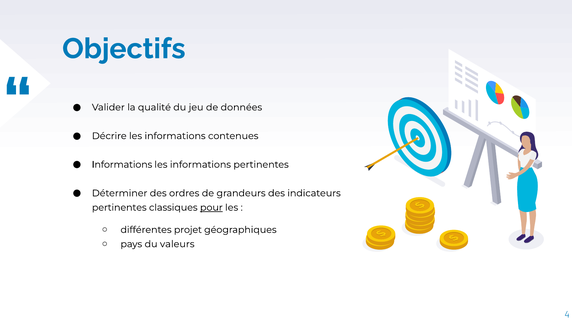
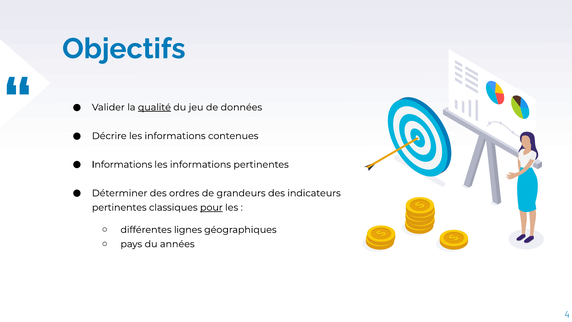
qualité underline: none -> present (154, 107)
projet: projet -> lignes (188, 230)
valeurs: valeurs -> années (177, 244)
